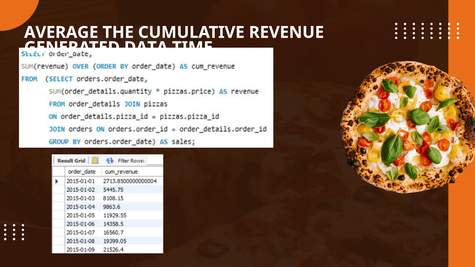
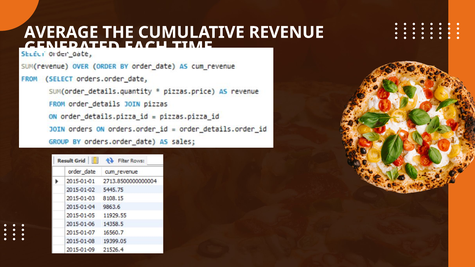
DATA: DATA -> EACH (146, 48)
